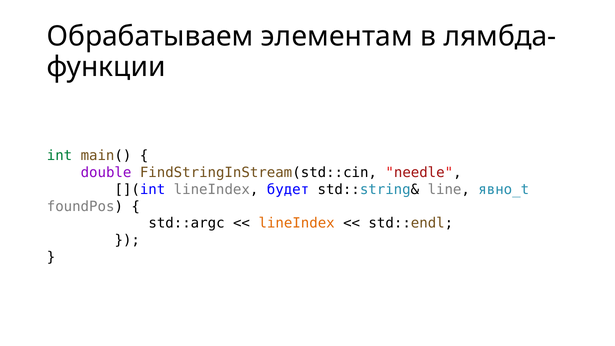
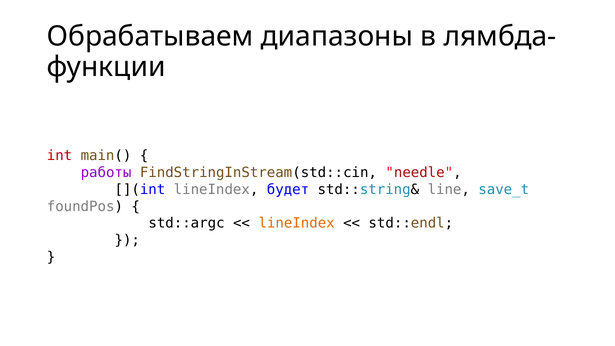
элементам: элементам -> диапазоны (337, 36)
int colour: green -> red (60, 156)
double: double -> работы (106, 173)
явно_t: явно_t -> save_t (504, 189)
